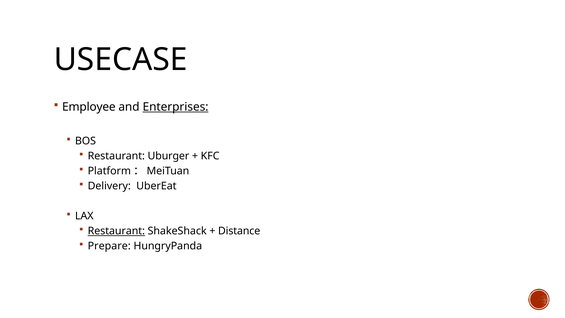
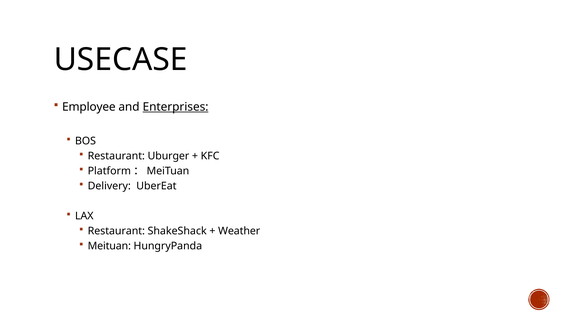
Restaurant underline: present -> none (116, 231)
Distance: Distance -> Weather (239, 231)
Prepare: Prepare -> Meituan (109, 246)
